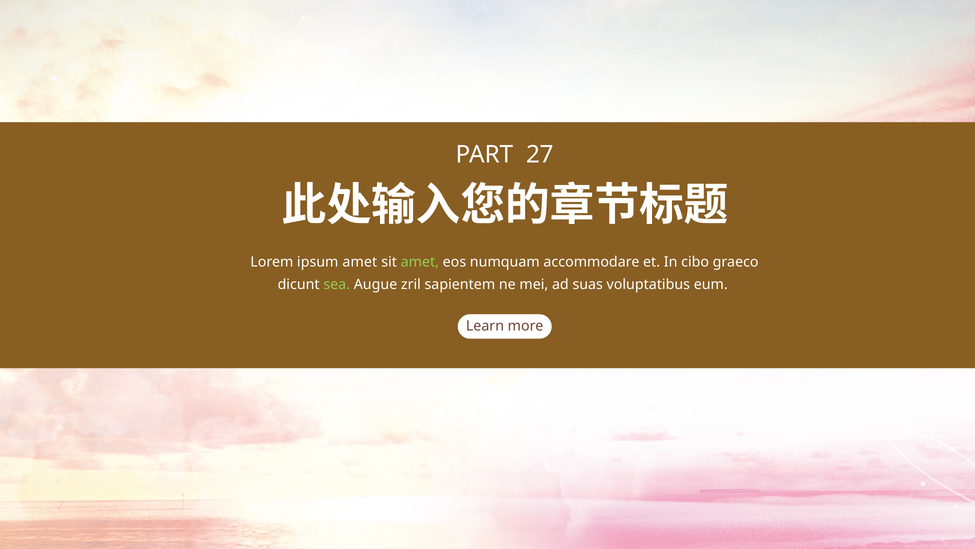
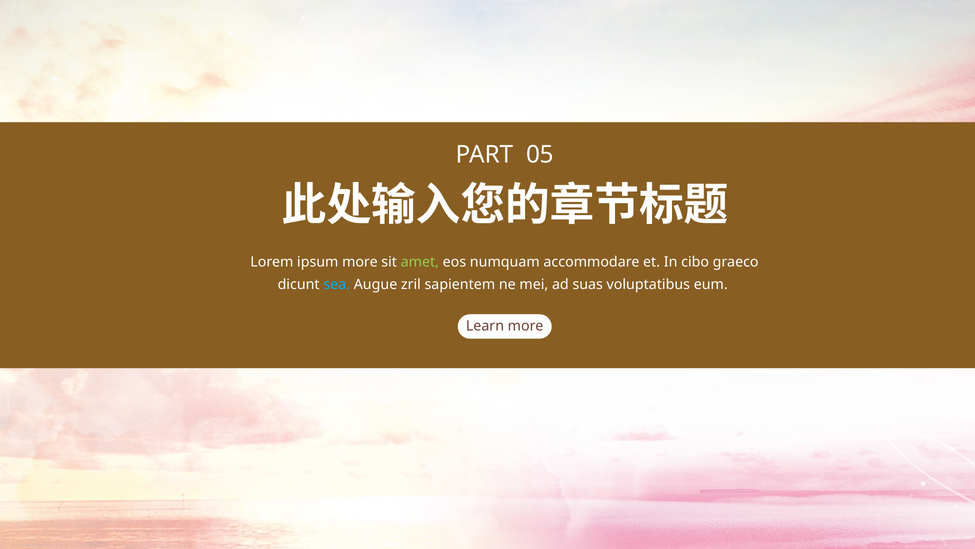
27: 27 -> 05 (540, 155)
ipsum amet: amet -> more (360, 262)
sea colour: light green -> light blue (337, 284)
